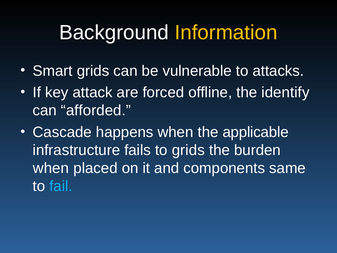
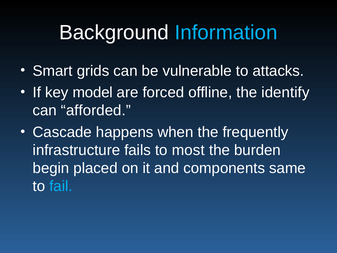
Information colour: yellow -> light blue (226, 33)
attack: attack -> model (93, 92)
applicable: applicable -> frequently (255, 132)
to grids: grids -> most (188, 150)
when: when -> begin (51, 168)
